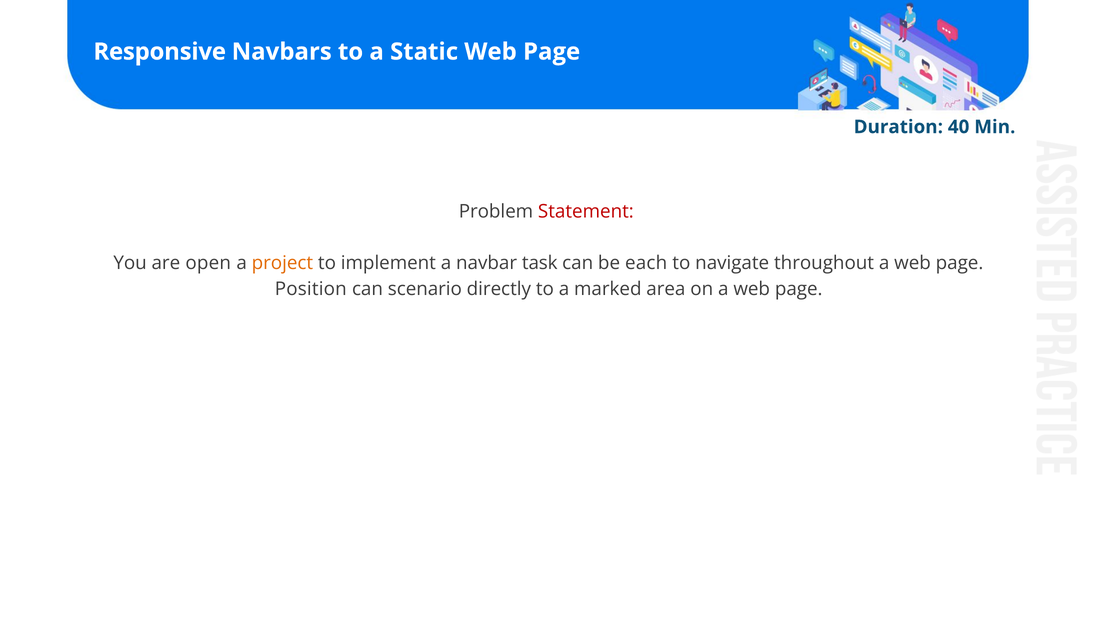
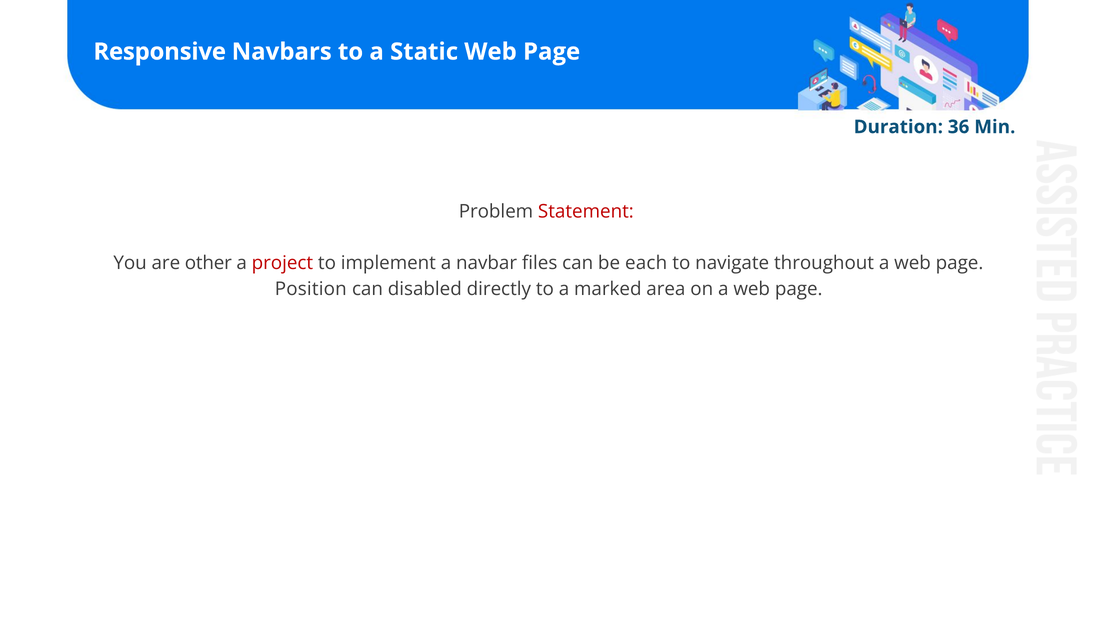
40: 40 -> 36 (959, 127)
open: open -> other (208, 263)
project colour: orange -> red (282, 263)
task: task -> files (540, 263)
scenario: scenario -> disabled (425, 289)
